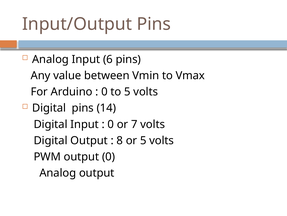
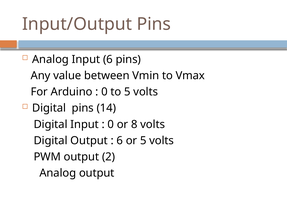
7: 7 -> 8 (134, 124)
8: 8 -> 6 (120, 140)
output 0: 0 -> 2 (109, 156)
